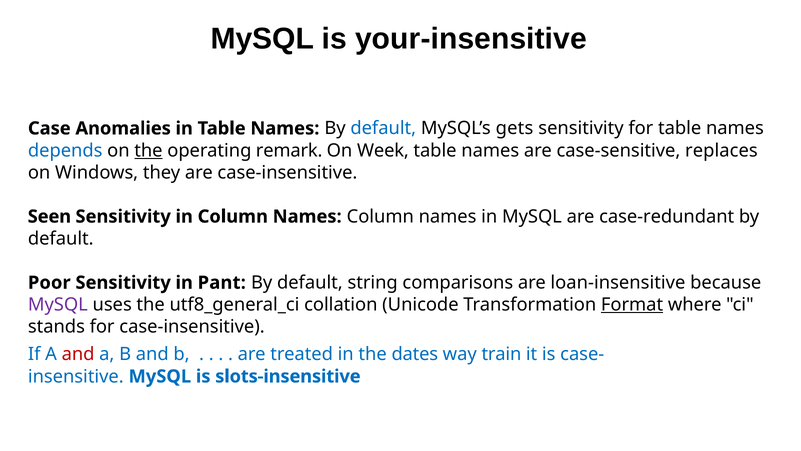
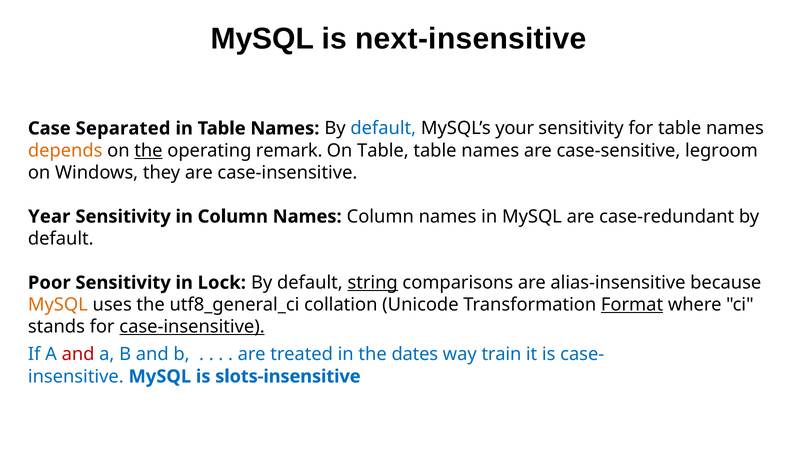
your-insensitive: your-insensitive -> next-insensitive (471, 39)
Anomalies: Anomalies -> Separated (123, 128)
gets: gets -> your (515, 128)
depends colour: blue -> orange (65, 150)
On Week: Week -> Table (383, 150)
replaces: replaces -> legroom (721, 150)
Seen: Seen -> Year (49, 216)
Pant: Pant -> Lock (222, 282)
string underline: none -> present (373, 282)
loan-insensitive: loan-insensitive -> alias-insensitive (618, 282)
MySQL colour: purple -> orange (58, 304)
case-insensitive underline: none -> present (192, 326)
